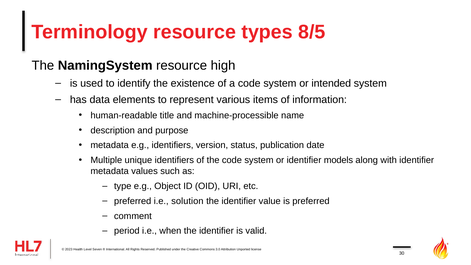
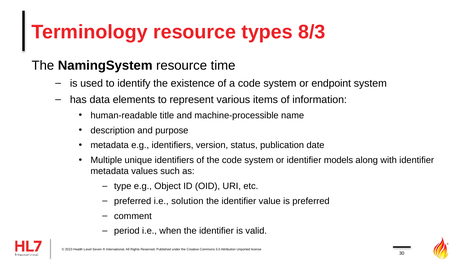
8/5: 8/5 -> 8/3 (312, 32)
high: high -> time (223, 65)
intended: intended -> endpoint (331, 83)
